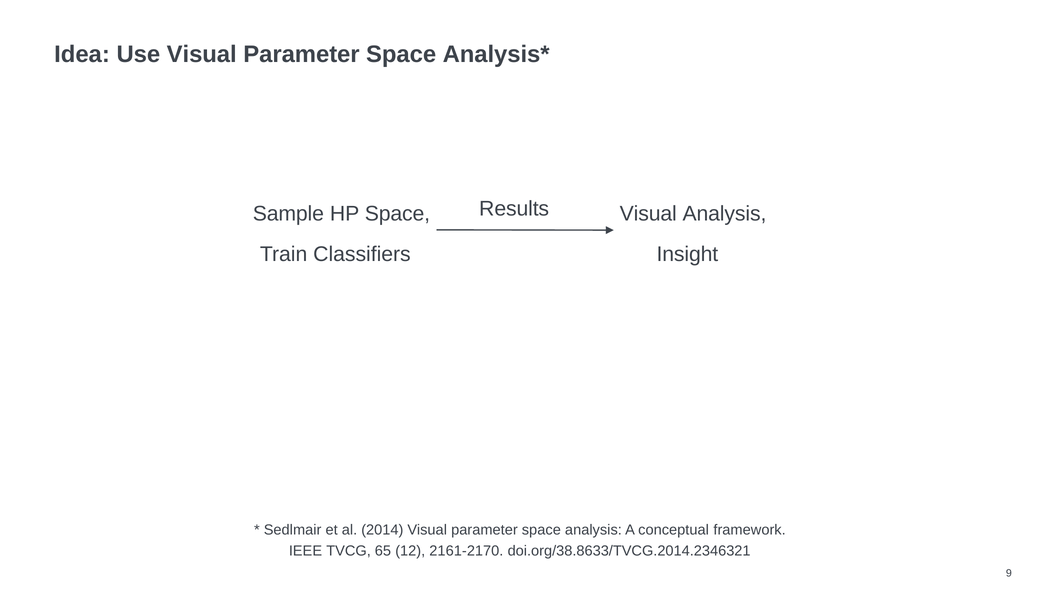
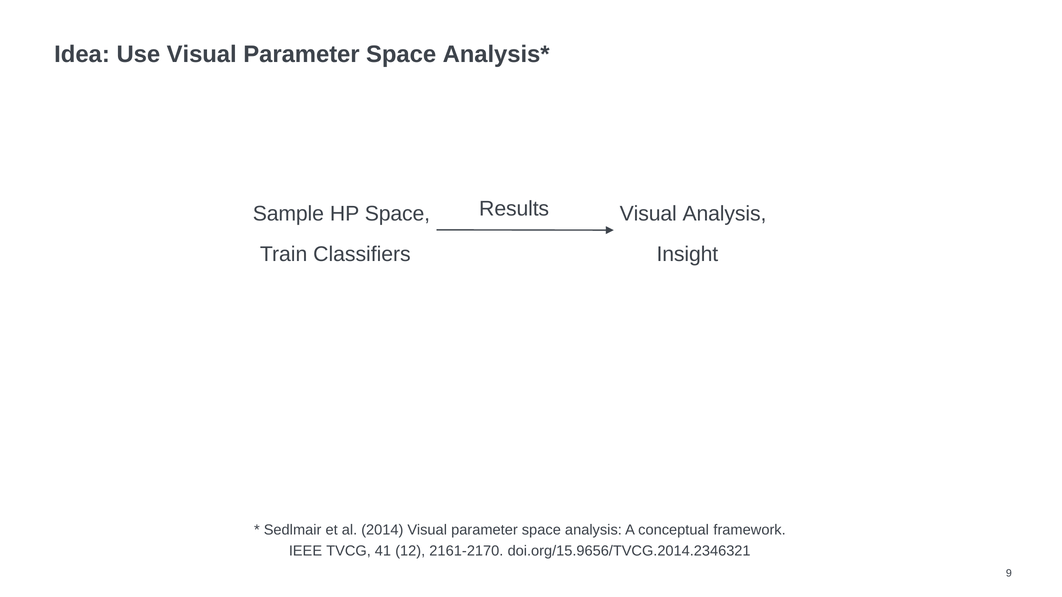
65: 65 -> 41 (383, 551)
doi.org/38.8633/TVCG.2014.2346321: doi.org/38.8633/TVCG.2014.2346321 -> doi.org/15.9656/TVCG.2014.2346321 (629, 551)
